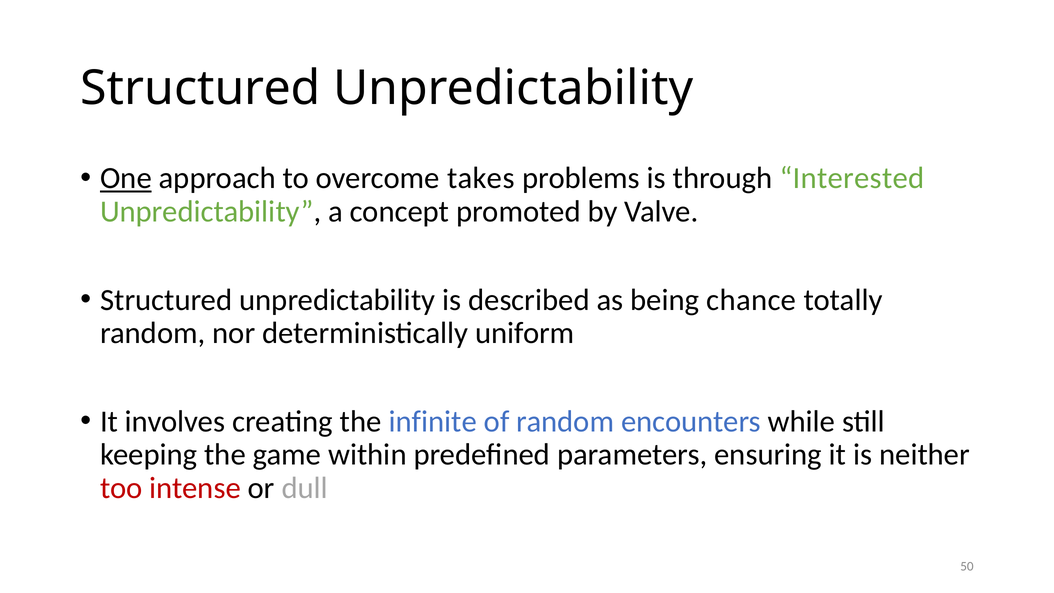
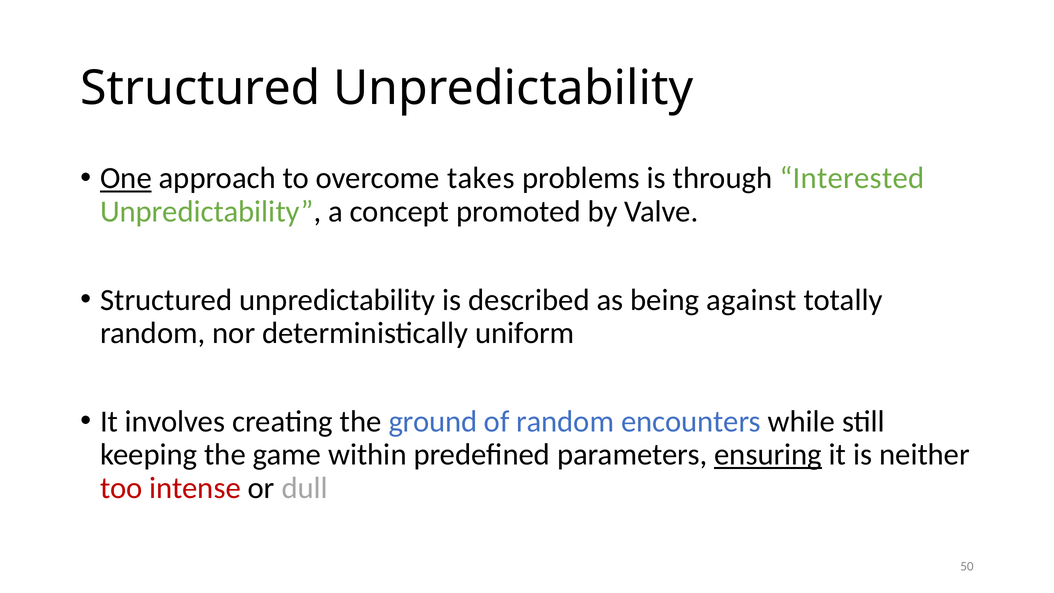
chance: chance -> against (751, 300)
infinite: infinite -> ground (433, 421)
ensuring underline: none -> present (768, 455)
